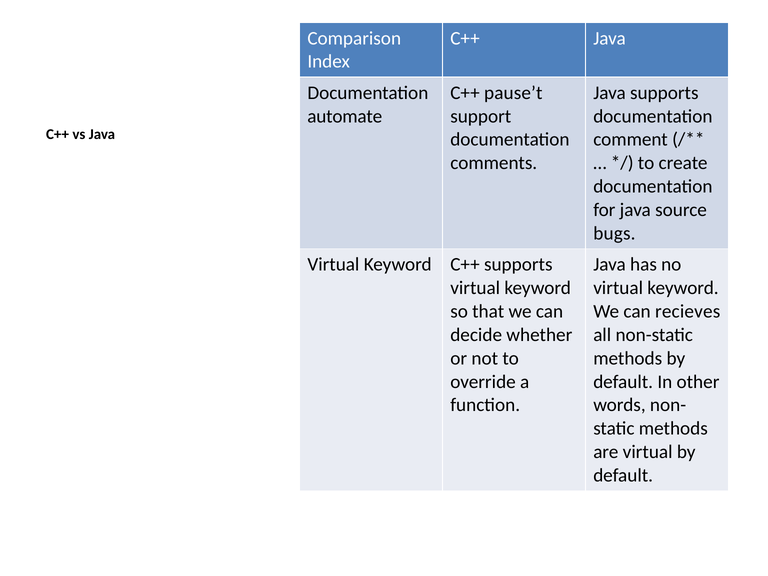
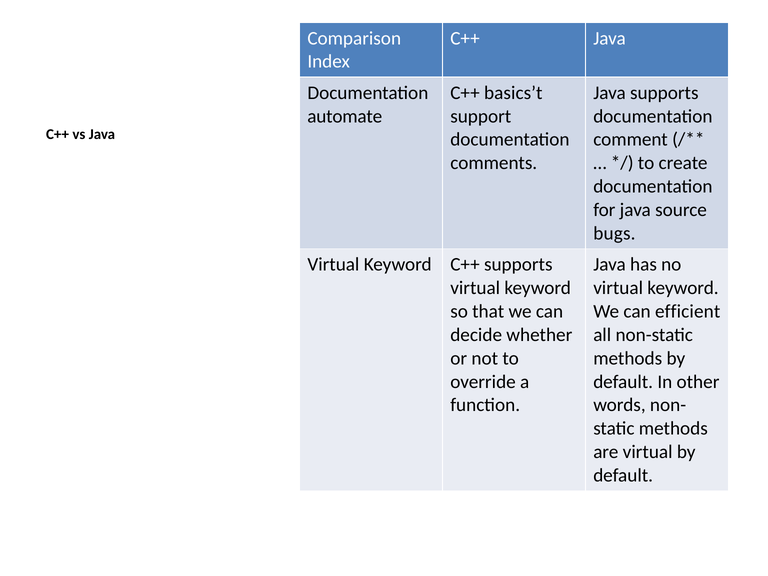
pause’t: pause’t -> basics’t (513, 93)
recieves: recieves -> efficient (688, 311)
